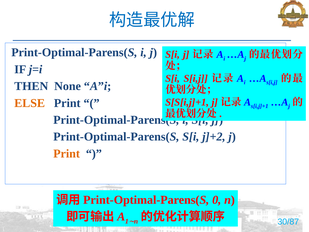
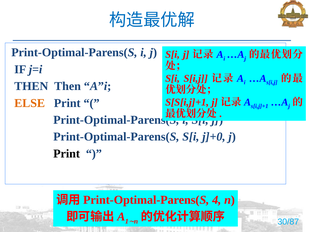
THEN None: None -> Then (68, 86)
j]+2: j]+2 -> j]+0 (214, 137)
Print colour: orange -> black (67, 153)
0: 0 -> 4 (217, 200)
